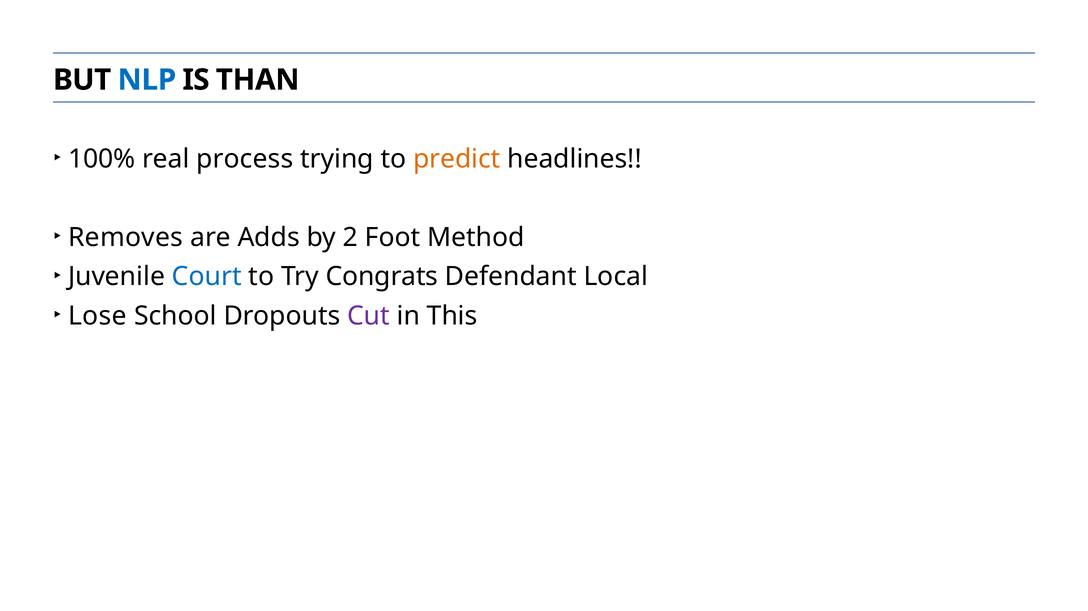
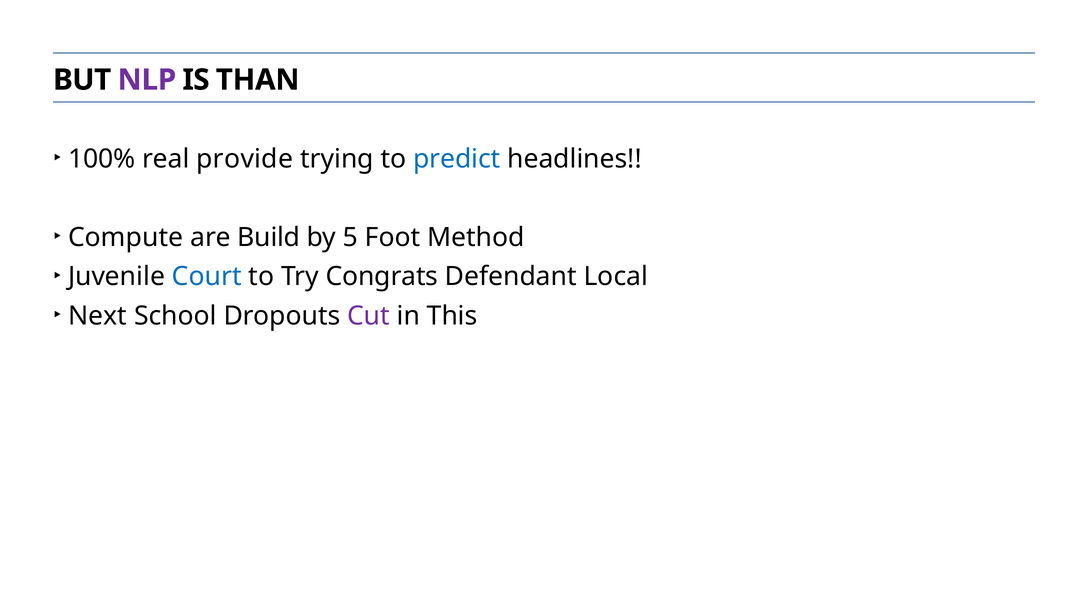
NLP colour: blue -> purple (147, 80)
process: process -> provide (245, 159)
predict colour: orange -> blue (457, 159)
Removes: Removes -> Compute (126, 237)
Adds: Adds -> Build (269, 237)
2: 2 -> 5 (350, 237)
Lose: Lose -> Next (98, 316)
